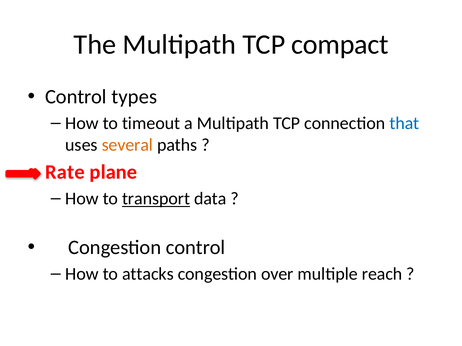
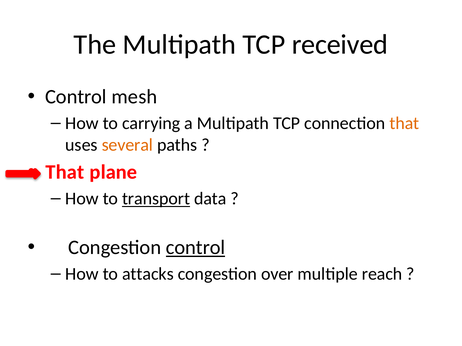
compact: compact -> received (340, 45)
types: types -> mesh (134, 97)
timeout: timeout -> carrying (151, 123)
that colour: blue -> orange (404, 123)
Rate: Rate -> That (65, 172)
control underline: none -> present (196, 248)
